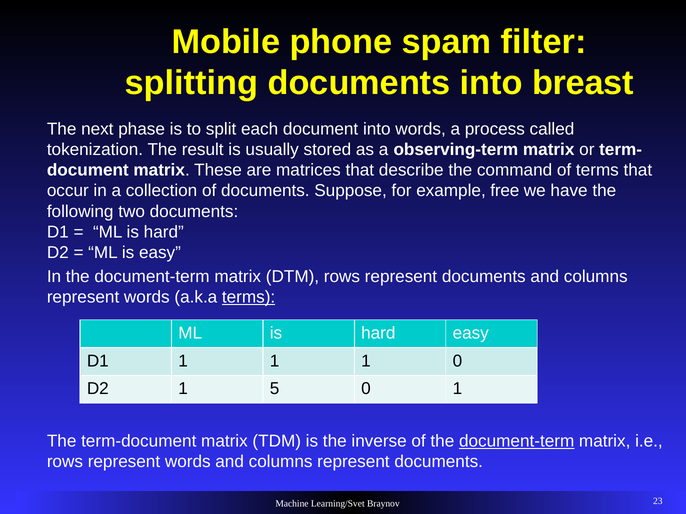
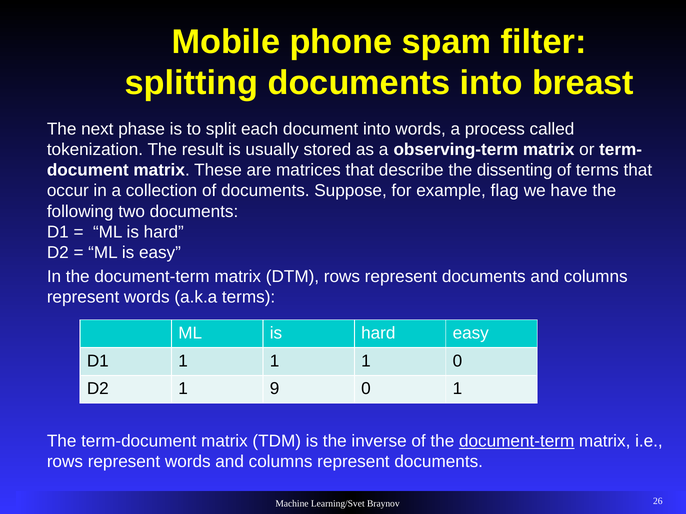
command: command -> dissenting (515, 170)
free: free -> flag (505, 191)
terms underline: present -> none (249, 297)
5: 5 -> 9 (275, 389)
23: 23 -> 26 (658, 501)
